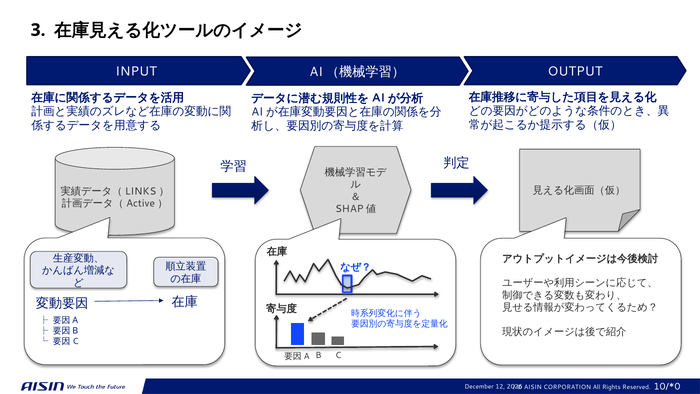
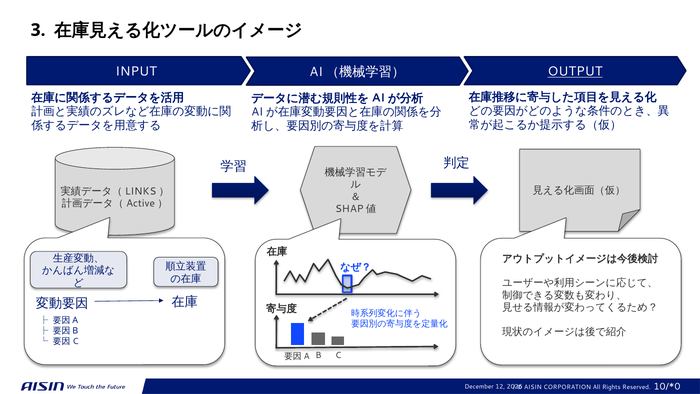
OUTPUT underline: none -> present (575, 72)
